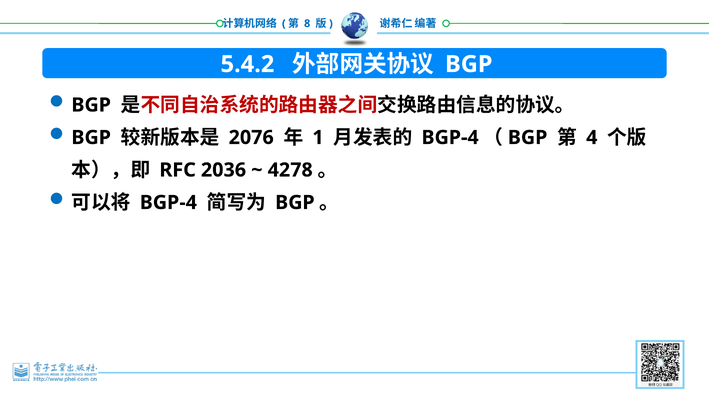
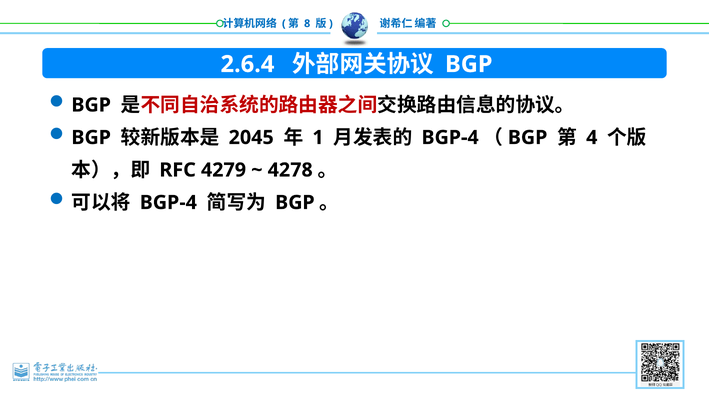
5.4.2: 5.4.2 -> 2.6.4 (247, 64)
2076: 2076 -> 2045 (251, 137)
2036: 2036 -> 4279 (223, 170)
